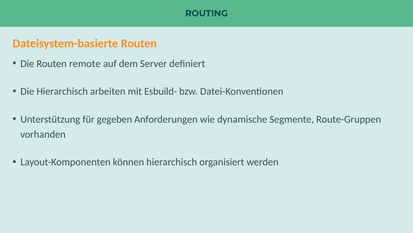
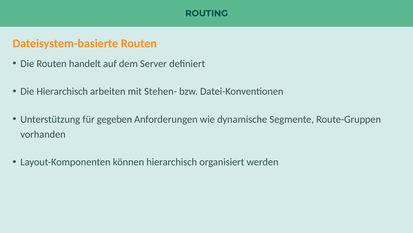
remote: remote -> handelt (85, 64)
Esbuild-: Esbuild- -> Stehen- (161, 91)
